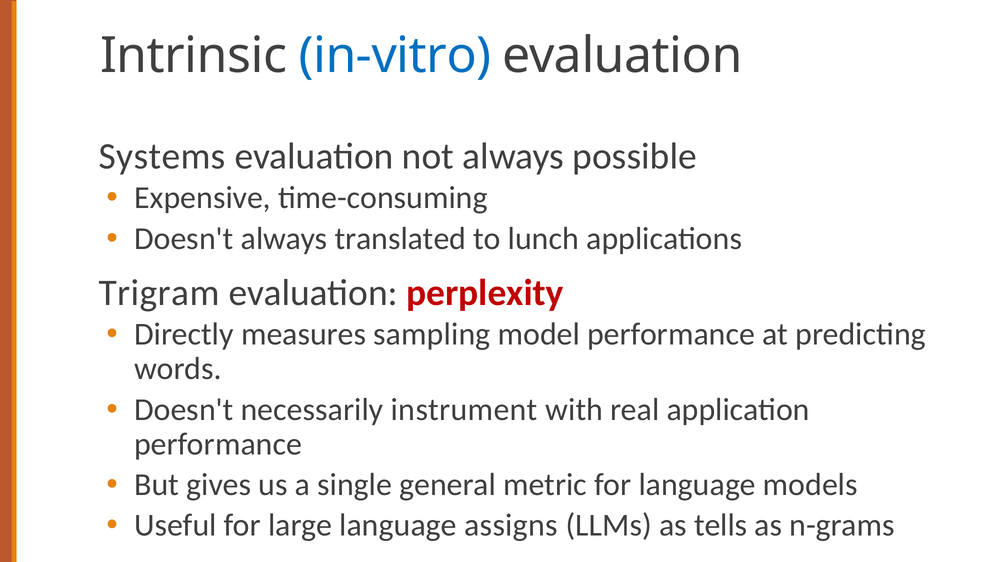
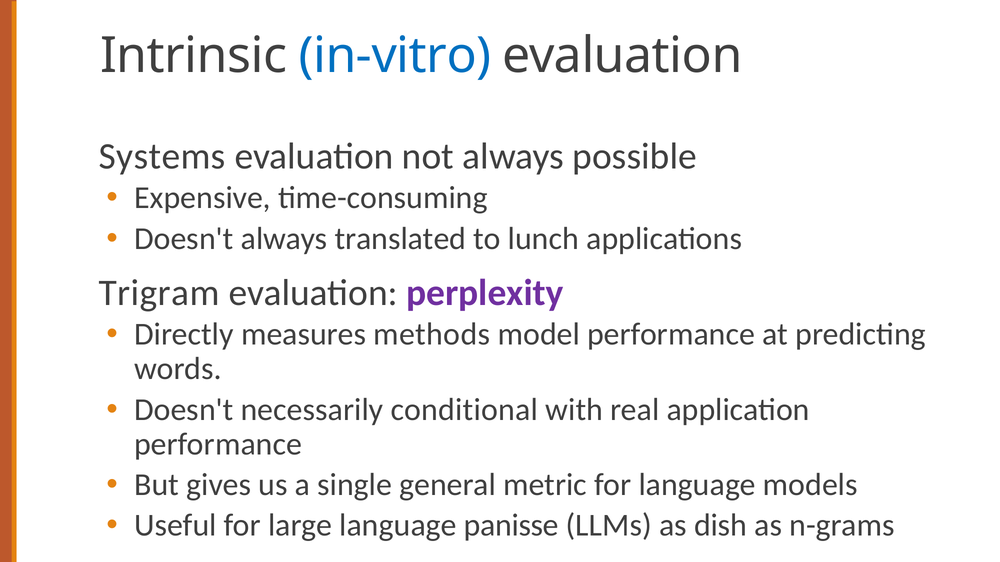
perplexity colour: red -> purple (485, 293)
sampling: sampling -> methods (432, 335)
instrument: instrument -> conditional (464, 410)
assigns: assigns -> panisse (511, 526)
tells: tells -> dish (721, 526)
